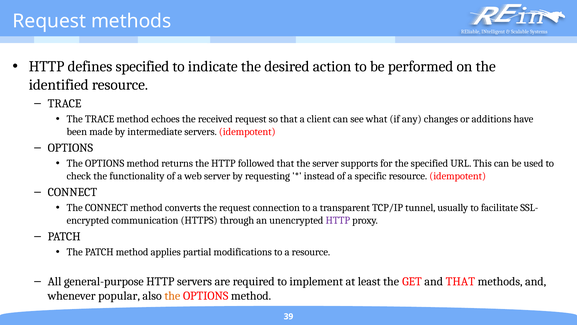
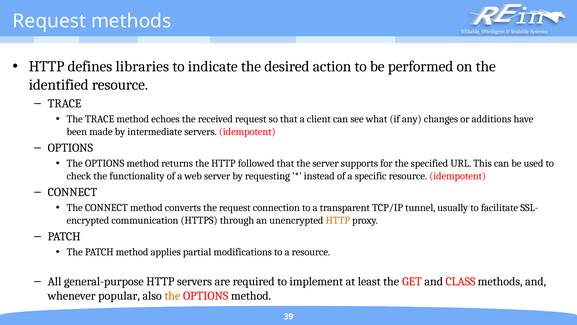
defines specified: specified -> libraries (142, 66)
HTTP colour: purple -> orange (338, 220)
and THAT: THAT -> CLASS (460, 281)
